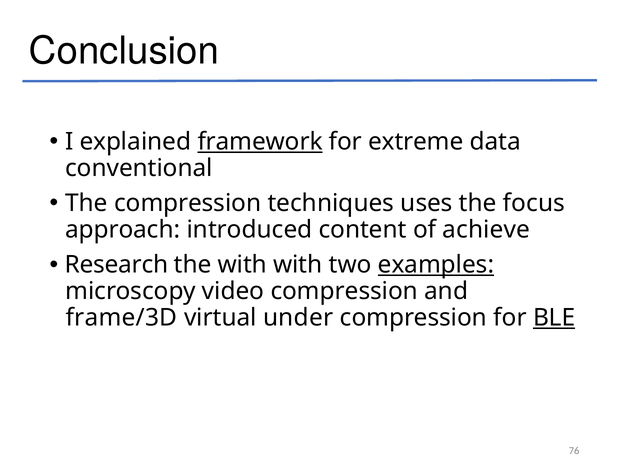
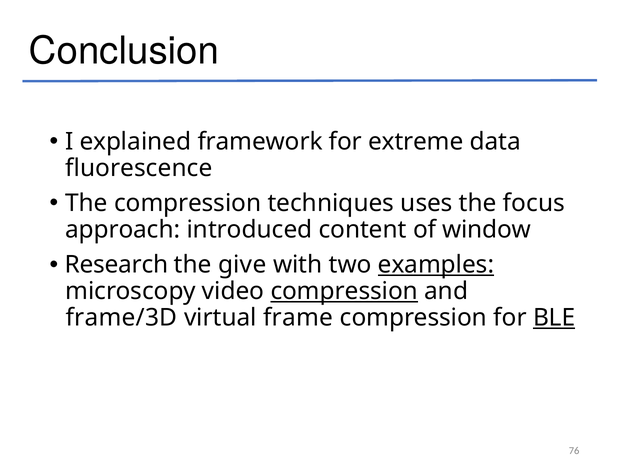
framework underline: present -> none (260, 142)
conventional: conventional -> fluorescence (139, 168)
achieve: achieve -> window (487, 230)
the with: with -> give (242, 265)
compression underline: none -> present (344, 291)
under: under -> frame (298, 317)
